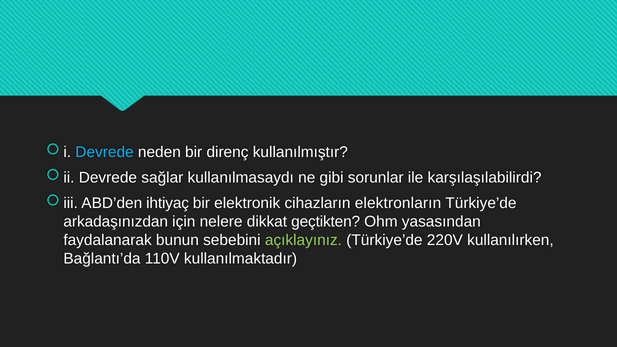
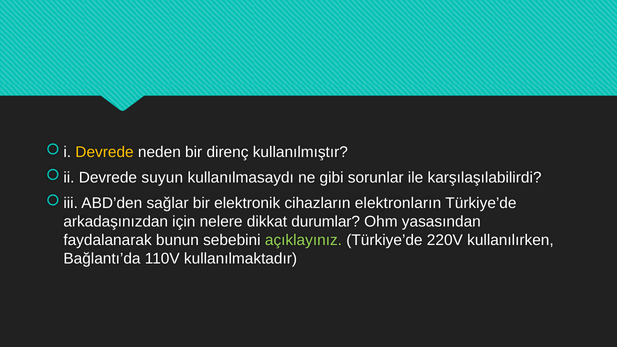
Devrede colour: light blue -> yellow (105, 152)
sağlar: sağlar -> suyun (162, 178)
ihtiyaç: ihtiyaç -> sağlar (168, 203)
geçtikten: geçtikten -> durumlar (326, 222)
